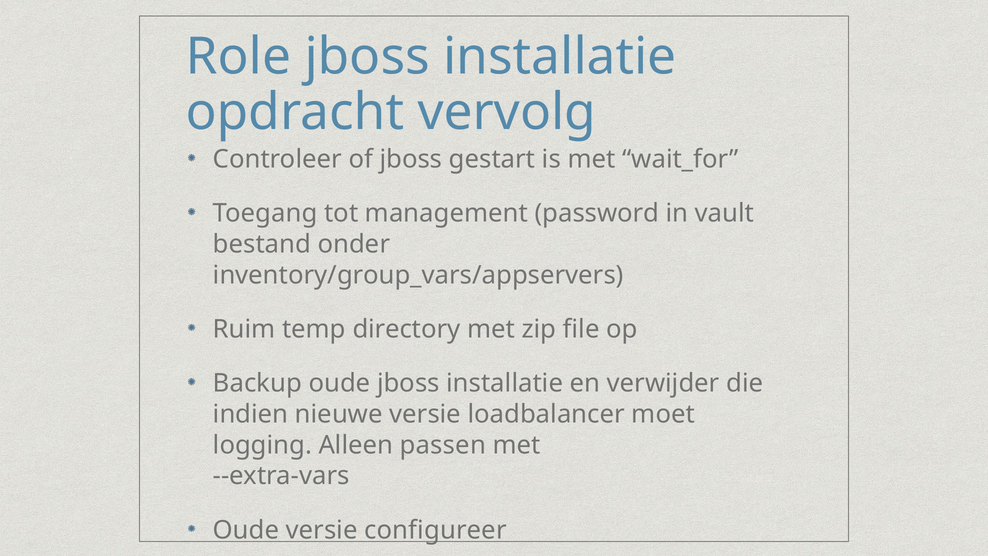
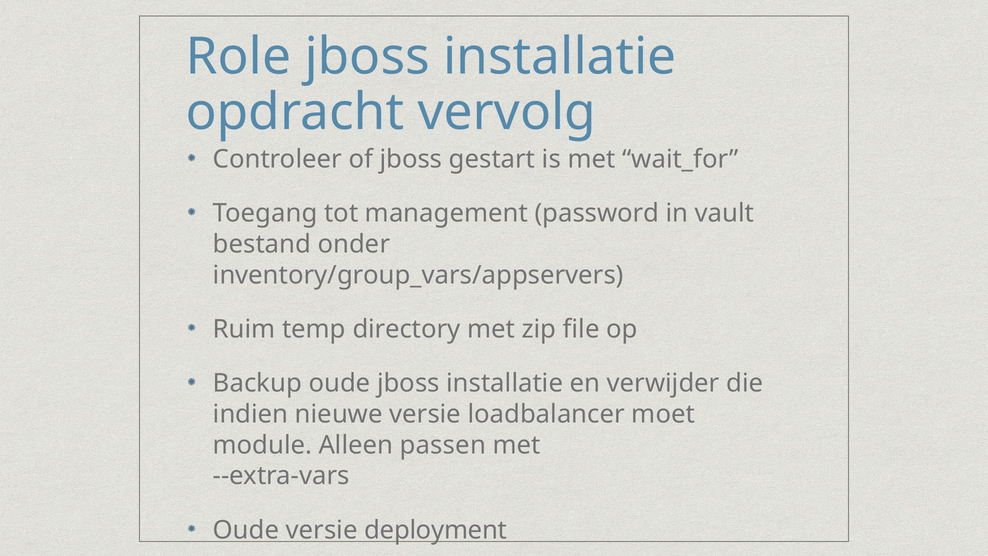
logging: logging -> module (262, 445)
configureer: configureer -> deployment (436, 530)
